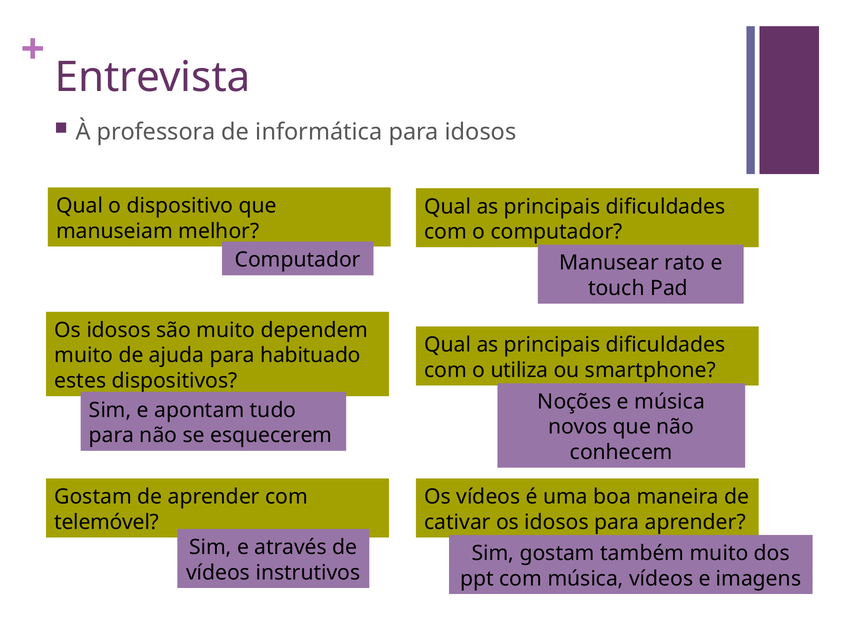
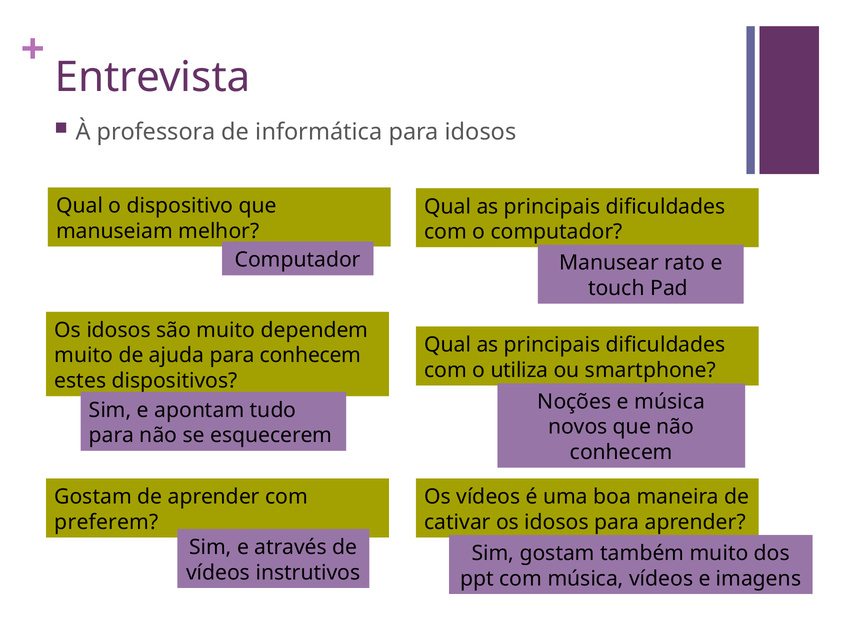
para habituado: habituado -> conhecem (311, 356)
telemóvel: telemóvel -> preferem (106, 523)
